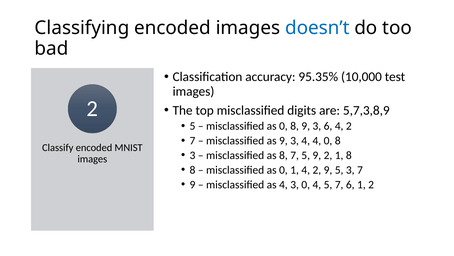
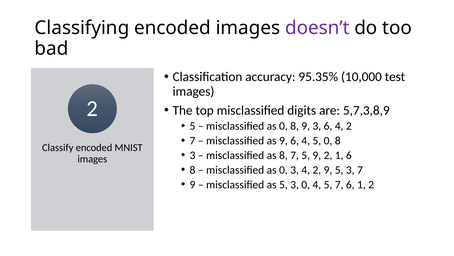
doesn’t colour: blue -> purple (317, 28)
as 9 3: 3 -> 6 (295, 140)
4: 4 -> 5 (317, 140)
1 8: 8 -> 6 (349, 155)
0 1: 1 -> 3 (295, 170)
as 4: 4 -> 5 (283, 184)
